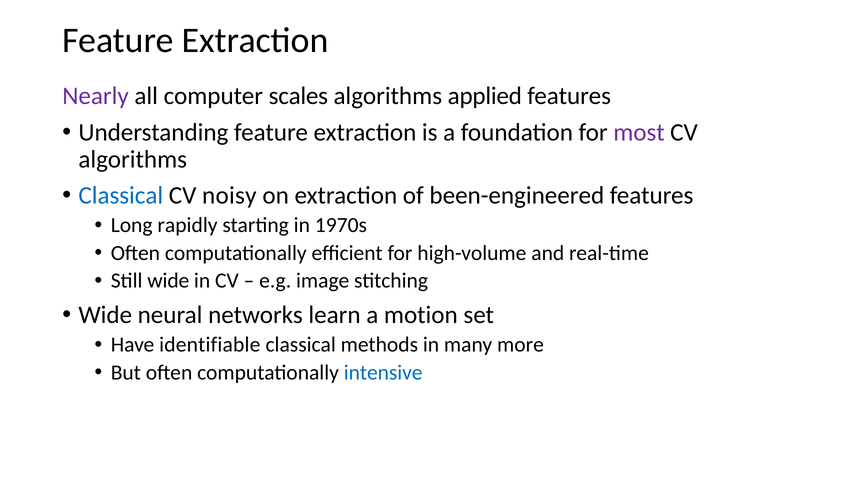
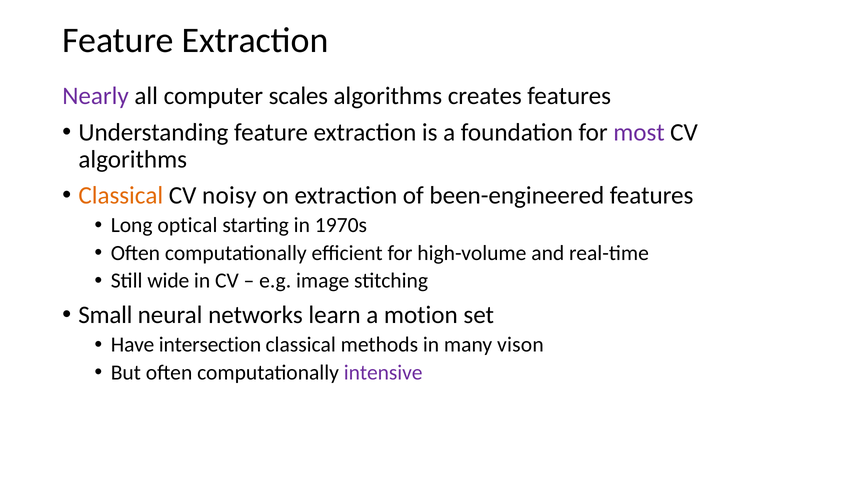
applied: applied -> creates (485, 96)
Classical colour: blue -> orange (121, 196)
rapidly: rapidly -> optical (187, 225)
Wide: Wide -> Small (105, 315)
identifiable: identifiable -> intersection (210, 345)
more: more -> vison (520, 345)
intensive colour: blue -> purple (383, 372)
